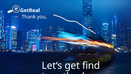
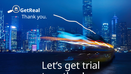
find: find -> trial (91, 65)
